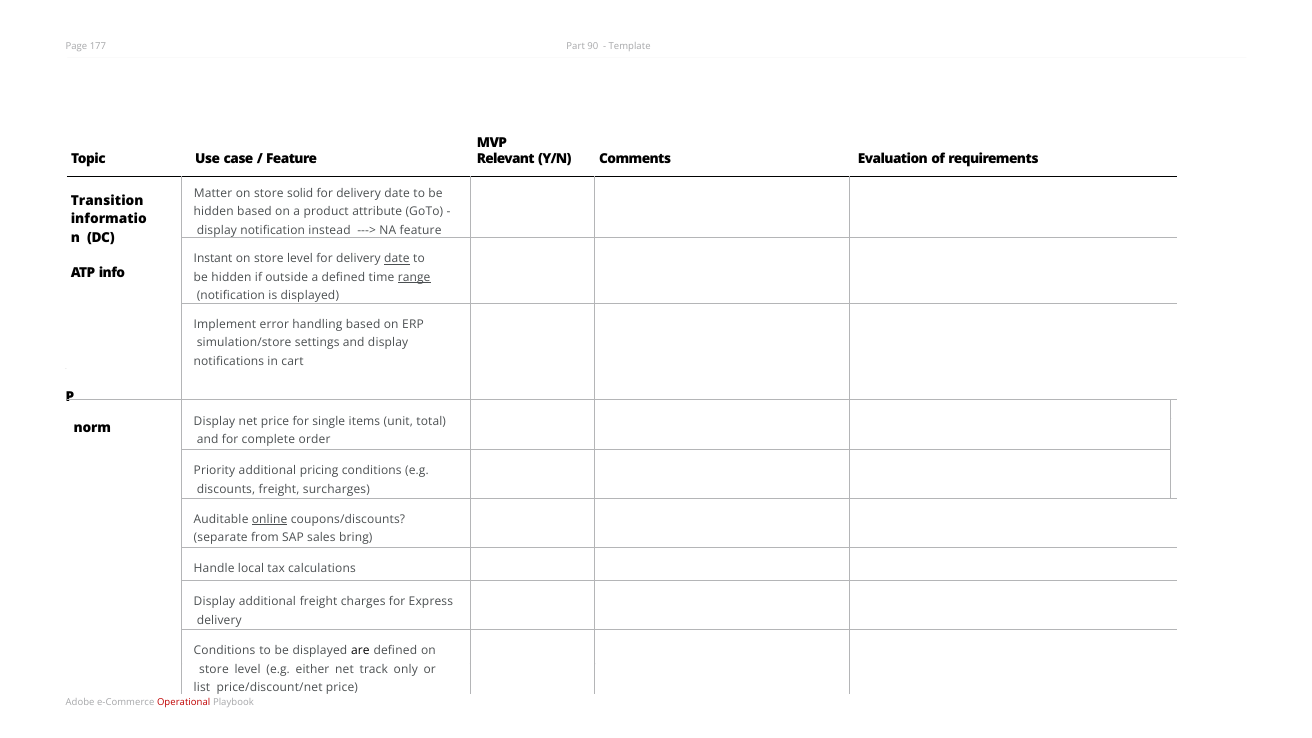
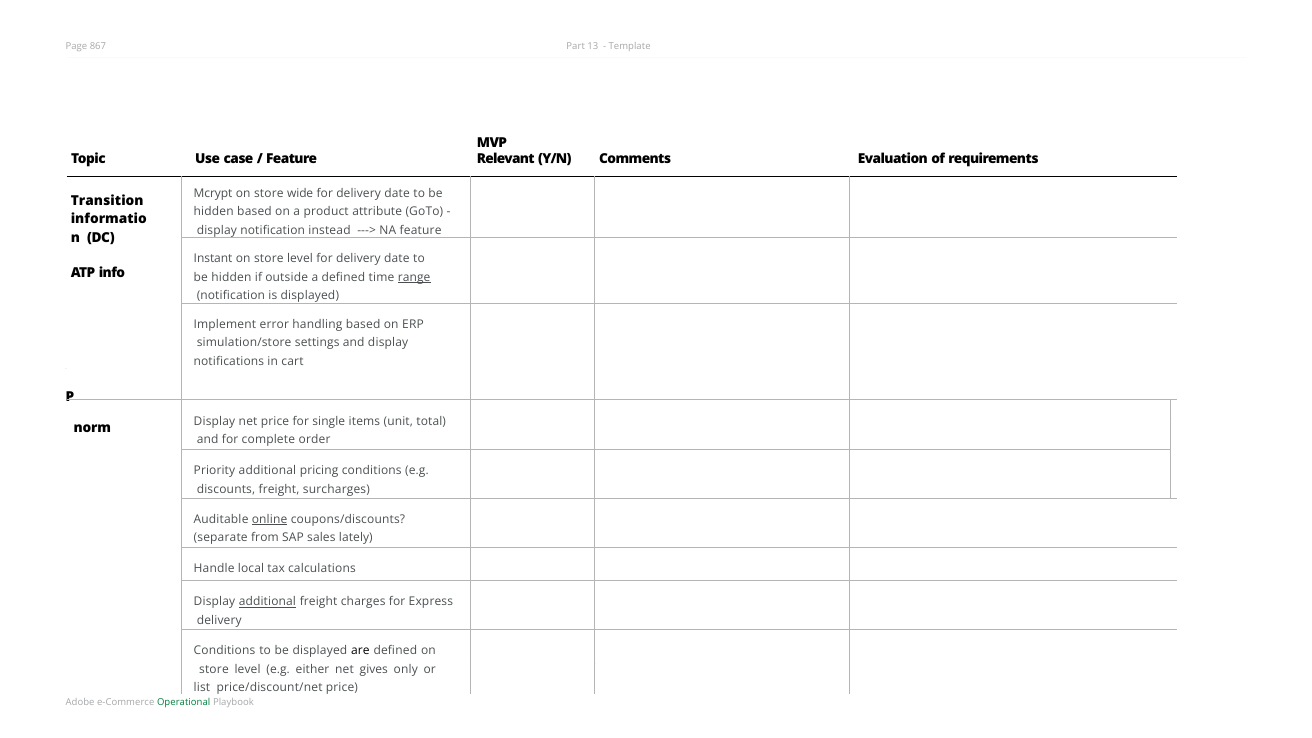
177: 177 -> 867 (98, 46)
90: 90 -> 13 (593, 46)
Matter: Matter -> Mcrypt (213, 193)
solid: solid -> wide (300, 193)
date underline: present -> none (397, 259)
bring: bring -> lately (356, 538)
additional underline: none -> present (267, 602)
track: track -> gives (374, 669)
Operational colour: red -> green (184, 702)
